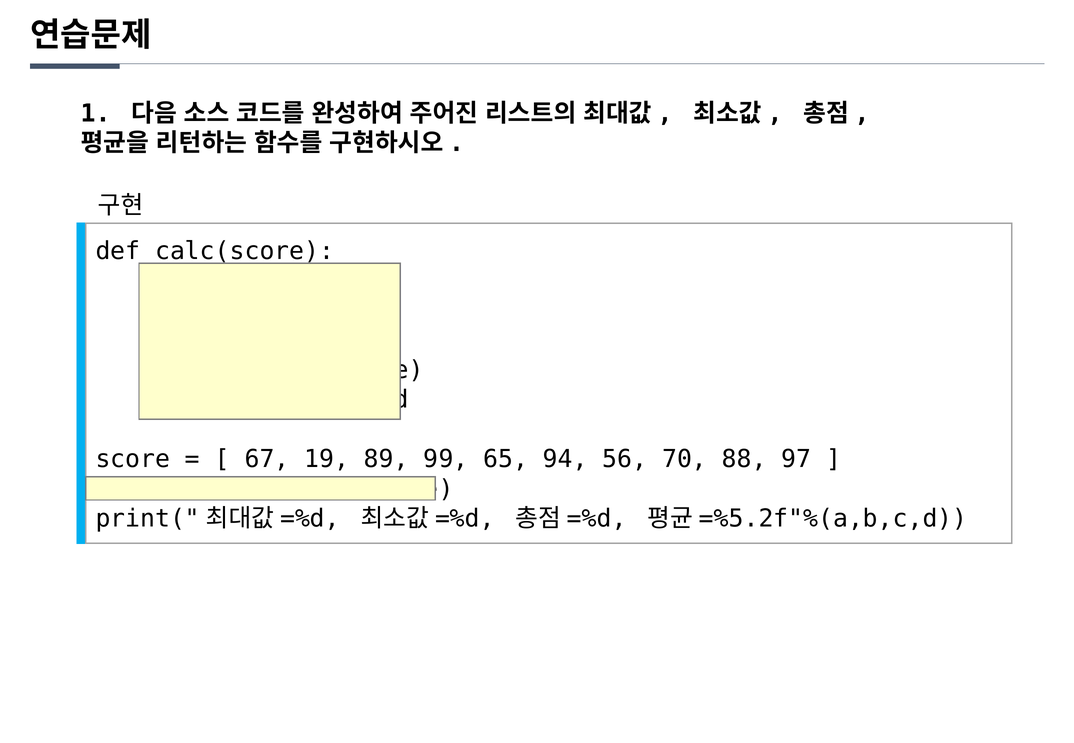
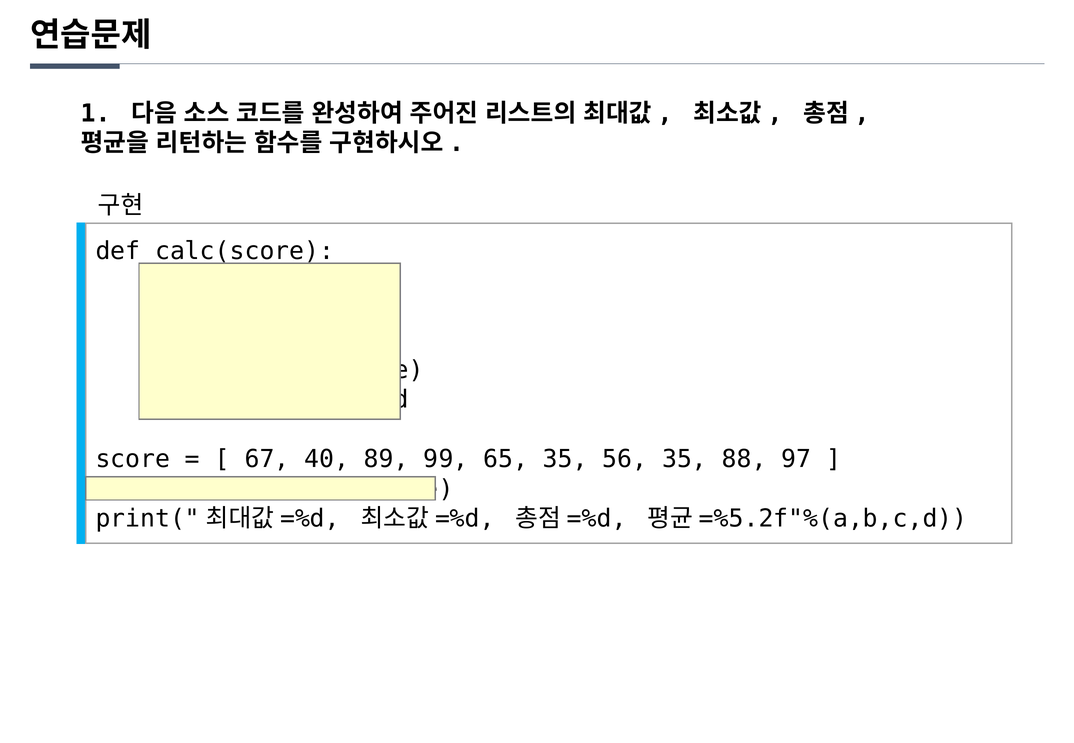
19: 19 -> 40 (327, 460)
65 94: 94 -> 35 (565, 460)
56 70: 70 -> 35 (685, 460)
